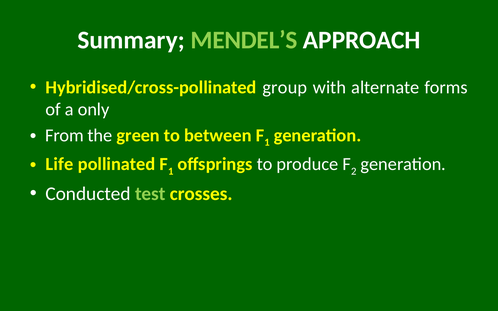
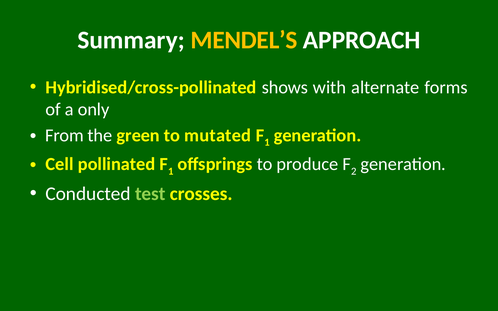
MENDEL’S colour: light green -> yellow (244, 40)
group: group -> shows (285, 87)
between: between -> mutated (218, 135)
Life: Life -> Cell (60, 164)
